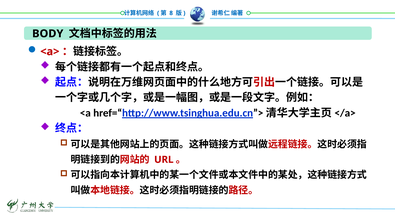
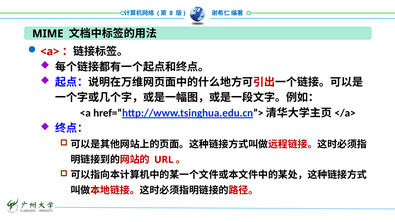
BODY: BODY -> MIME (48, 34)
